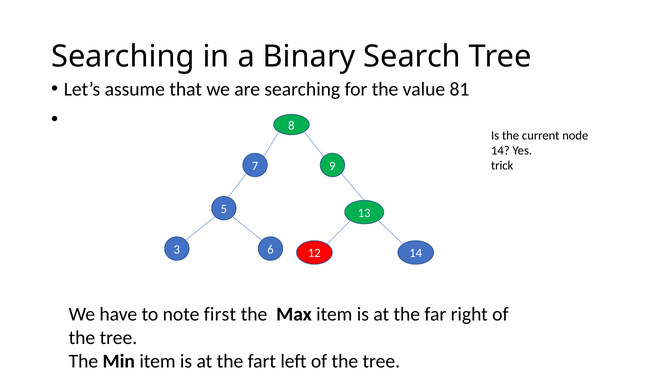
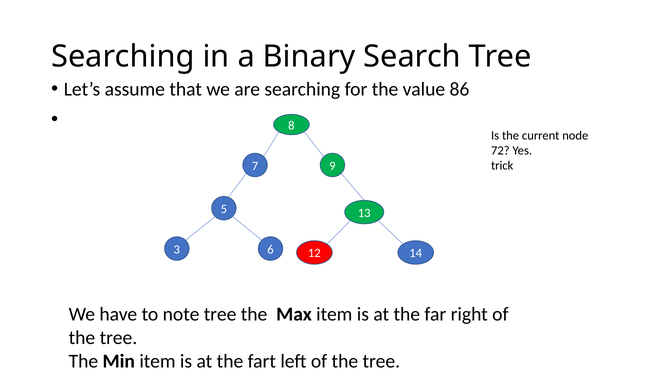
81: 81 -> 86 (459, 89)
14: 14 -> 72 (500, 151)
note first: first -> tree (220, 314)
